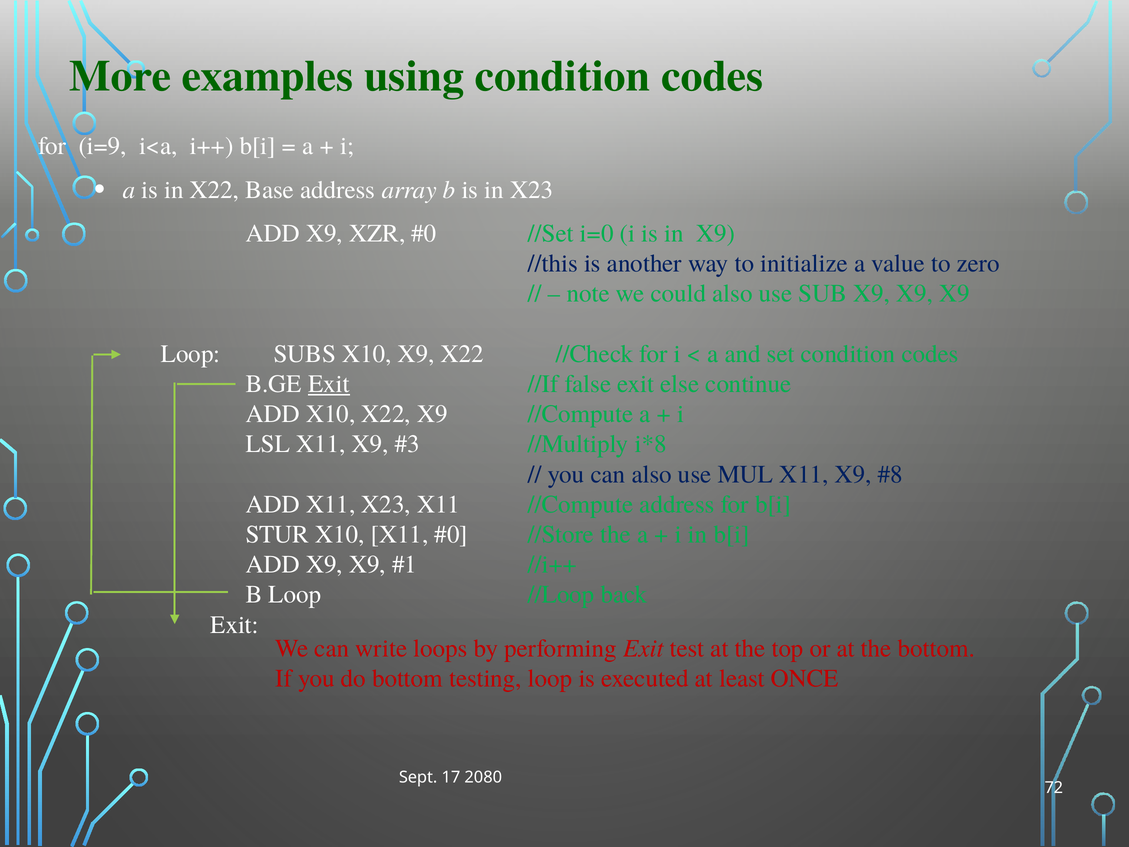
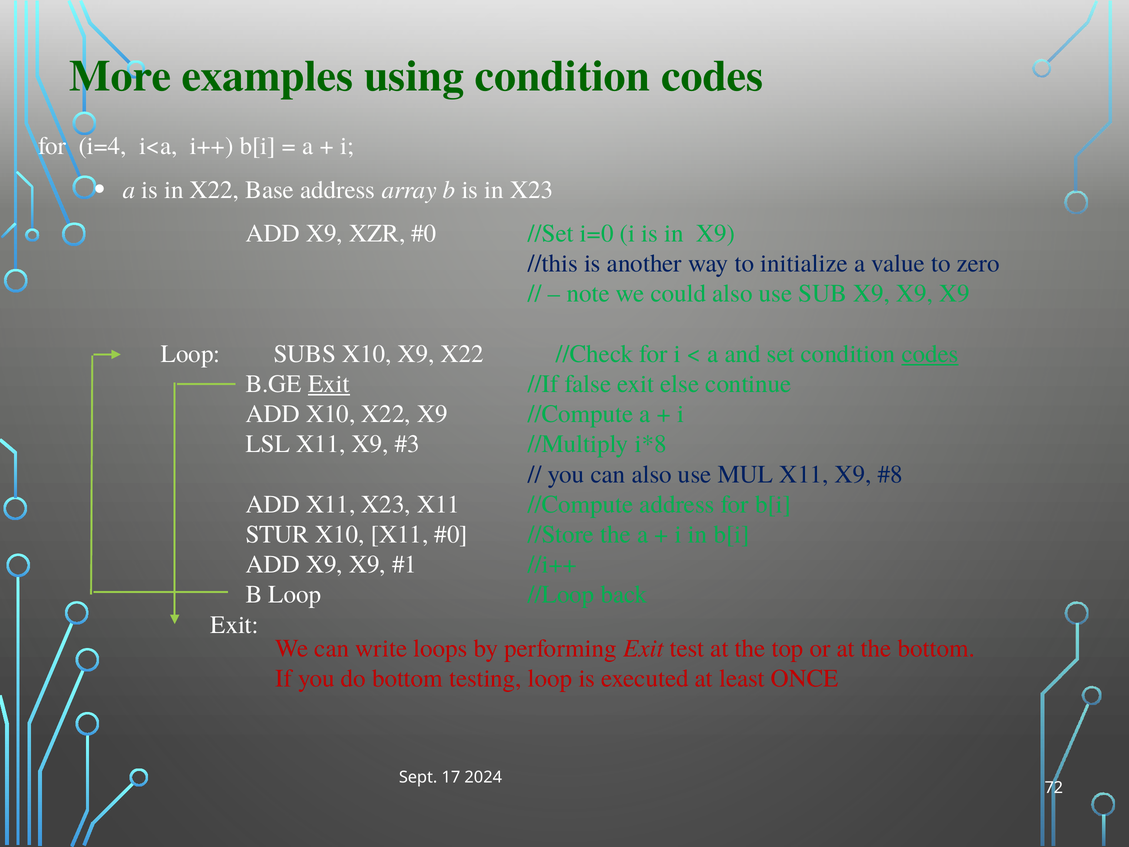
i=9: i=9 -> i=4 (103, 146)
codes underline: none -> present (930, 354)
2080: 2080 -> 2024 (483, 777)
